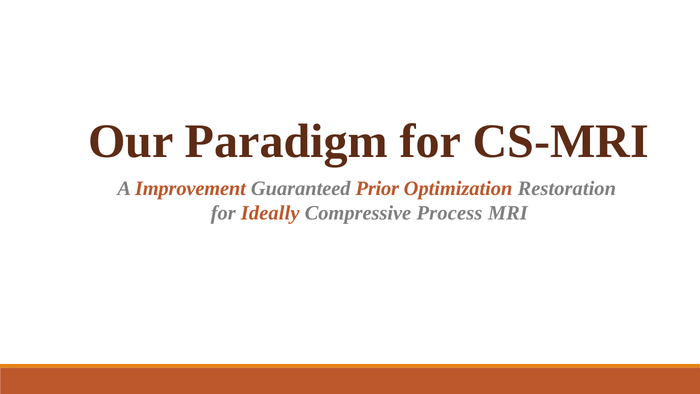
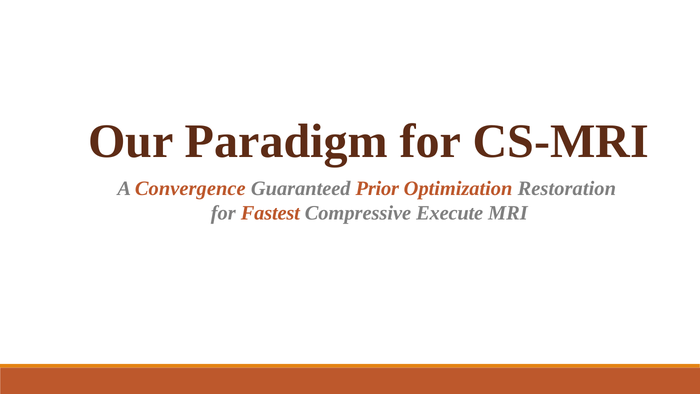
Improvement: Improvement -> Convergence (190, 189)
Ideally: Ideally -> Fastest (270, 213)
Process: Process -> Execute (450, 213)
